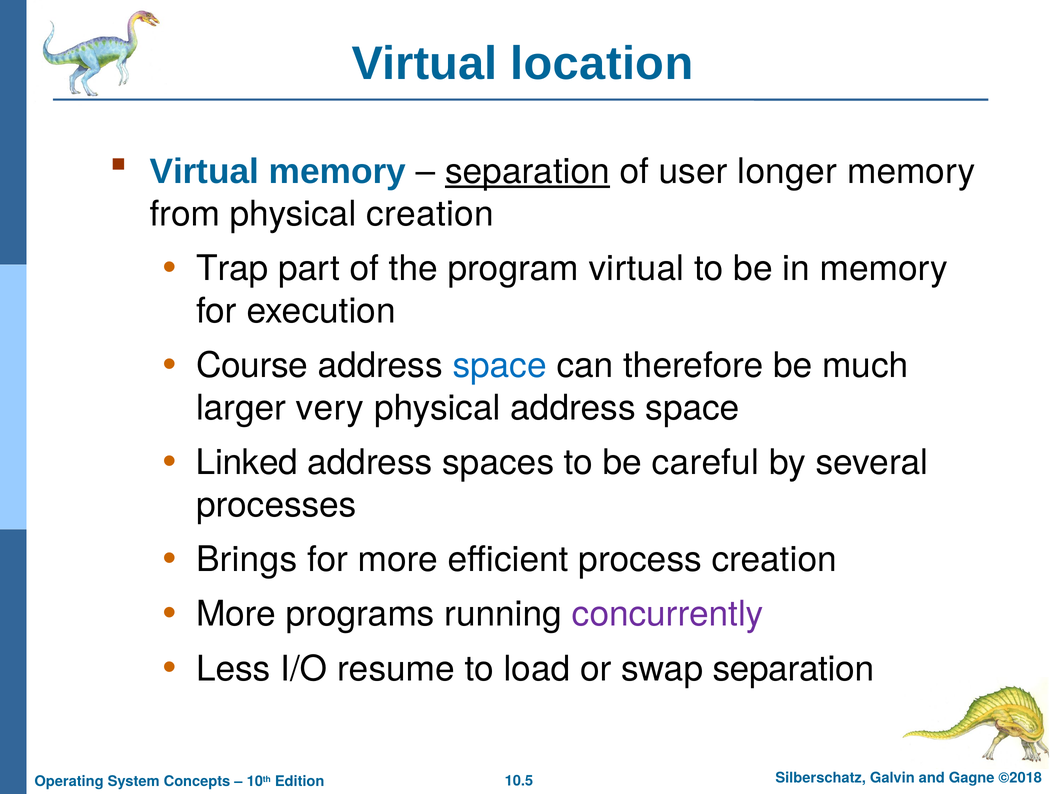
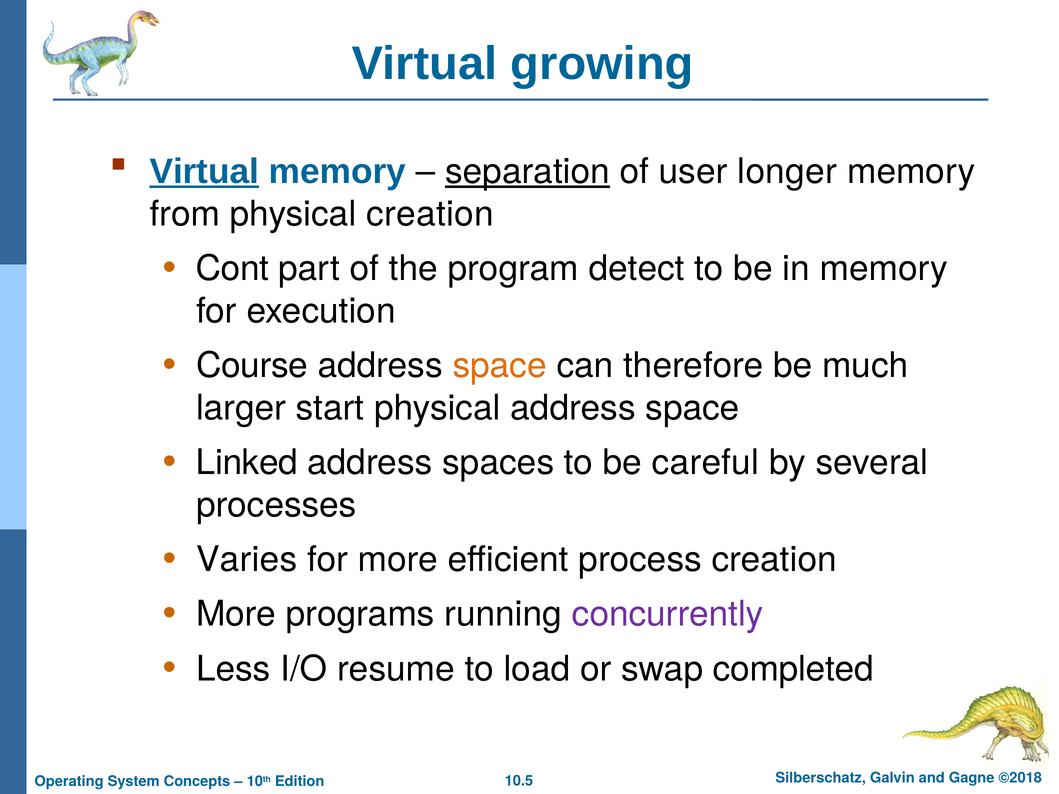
location: location -> growing (602, 64)
Virtual underline: none -> present (204, 172)
Trap: Trap -> Cont (232, 269)
program virtual: virtual -> detect (637, 269)
space colour: blue -> orange (500, 366)
very: very -> start (330, 408)
Brings: Brings -> Varies (247, 560)
swap separation: separation -> completed (793, 669)
